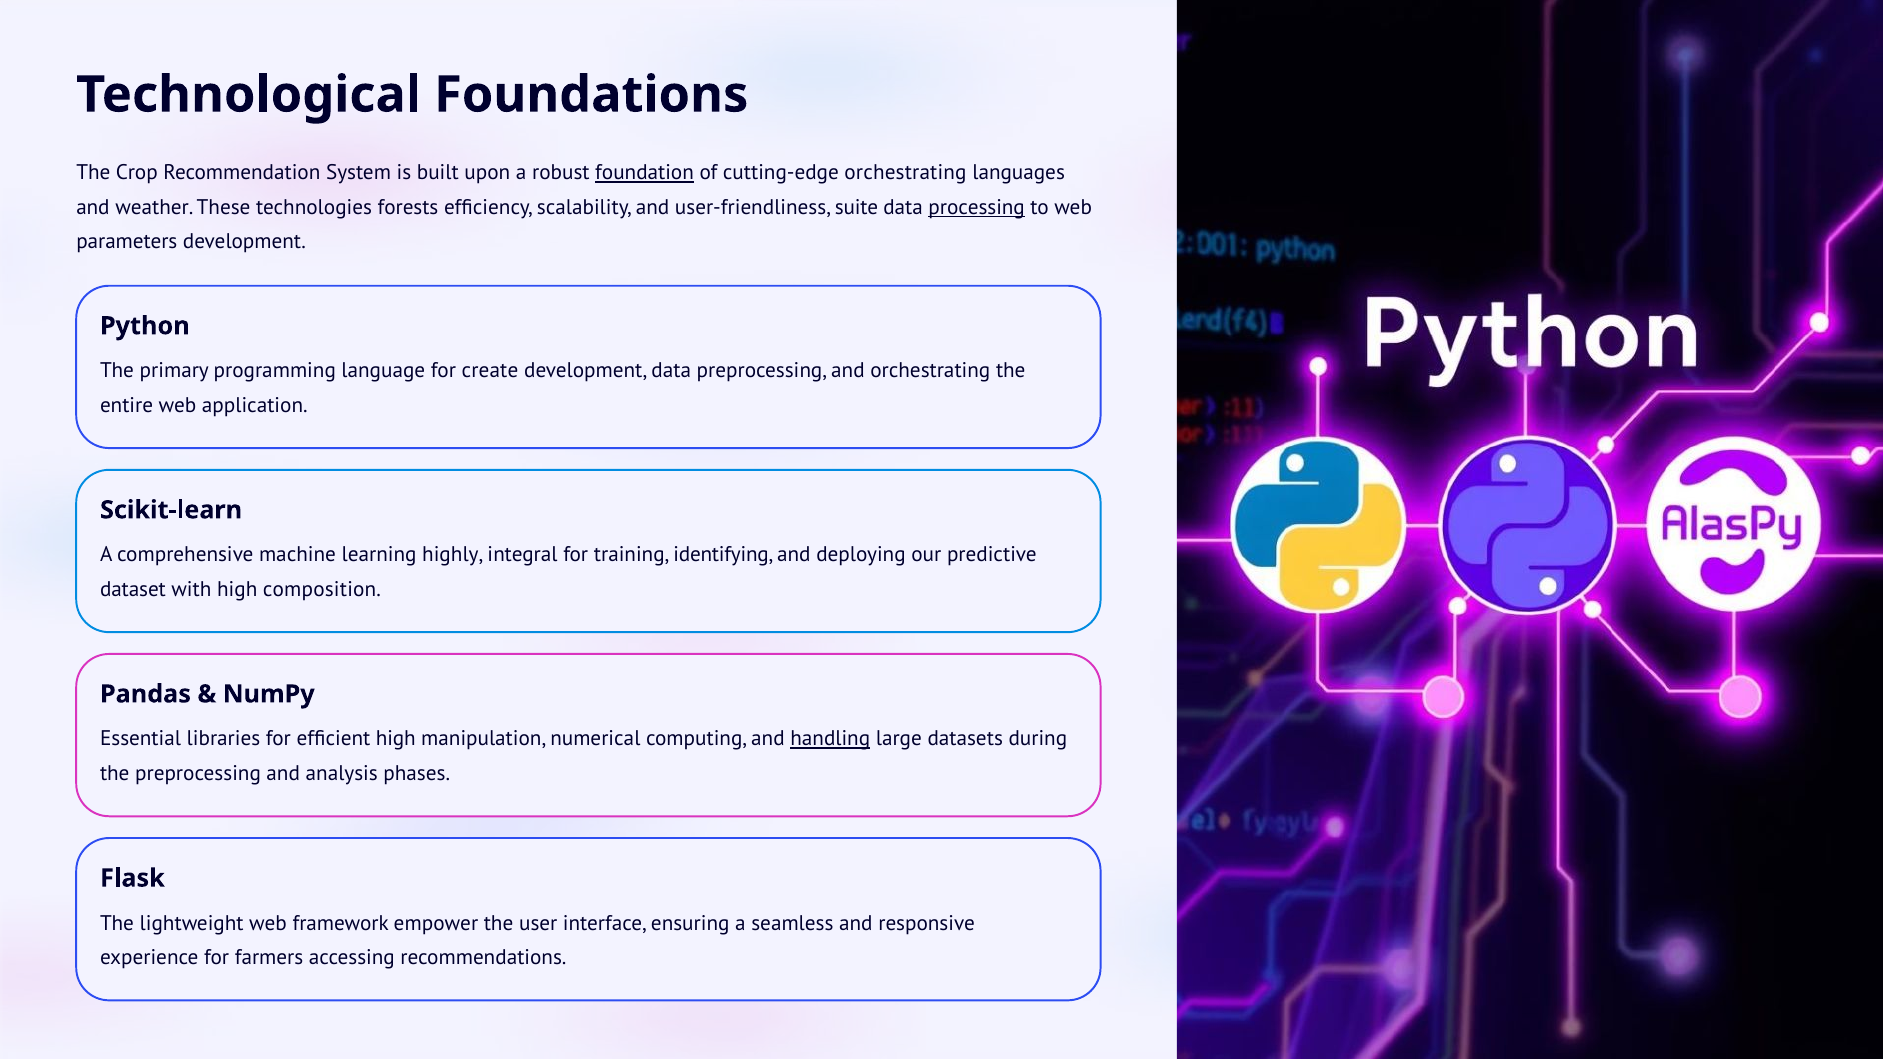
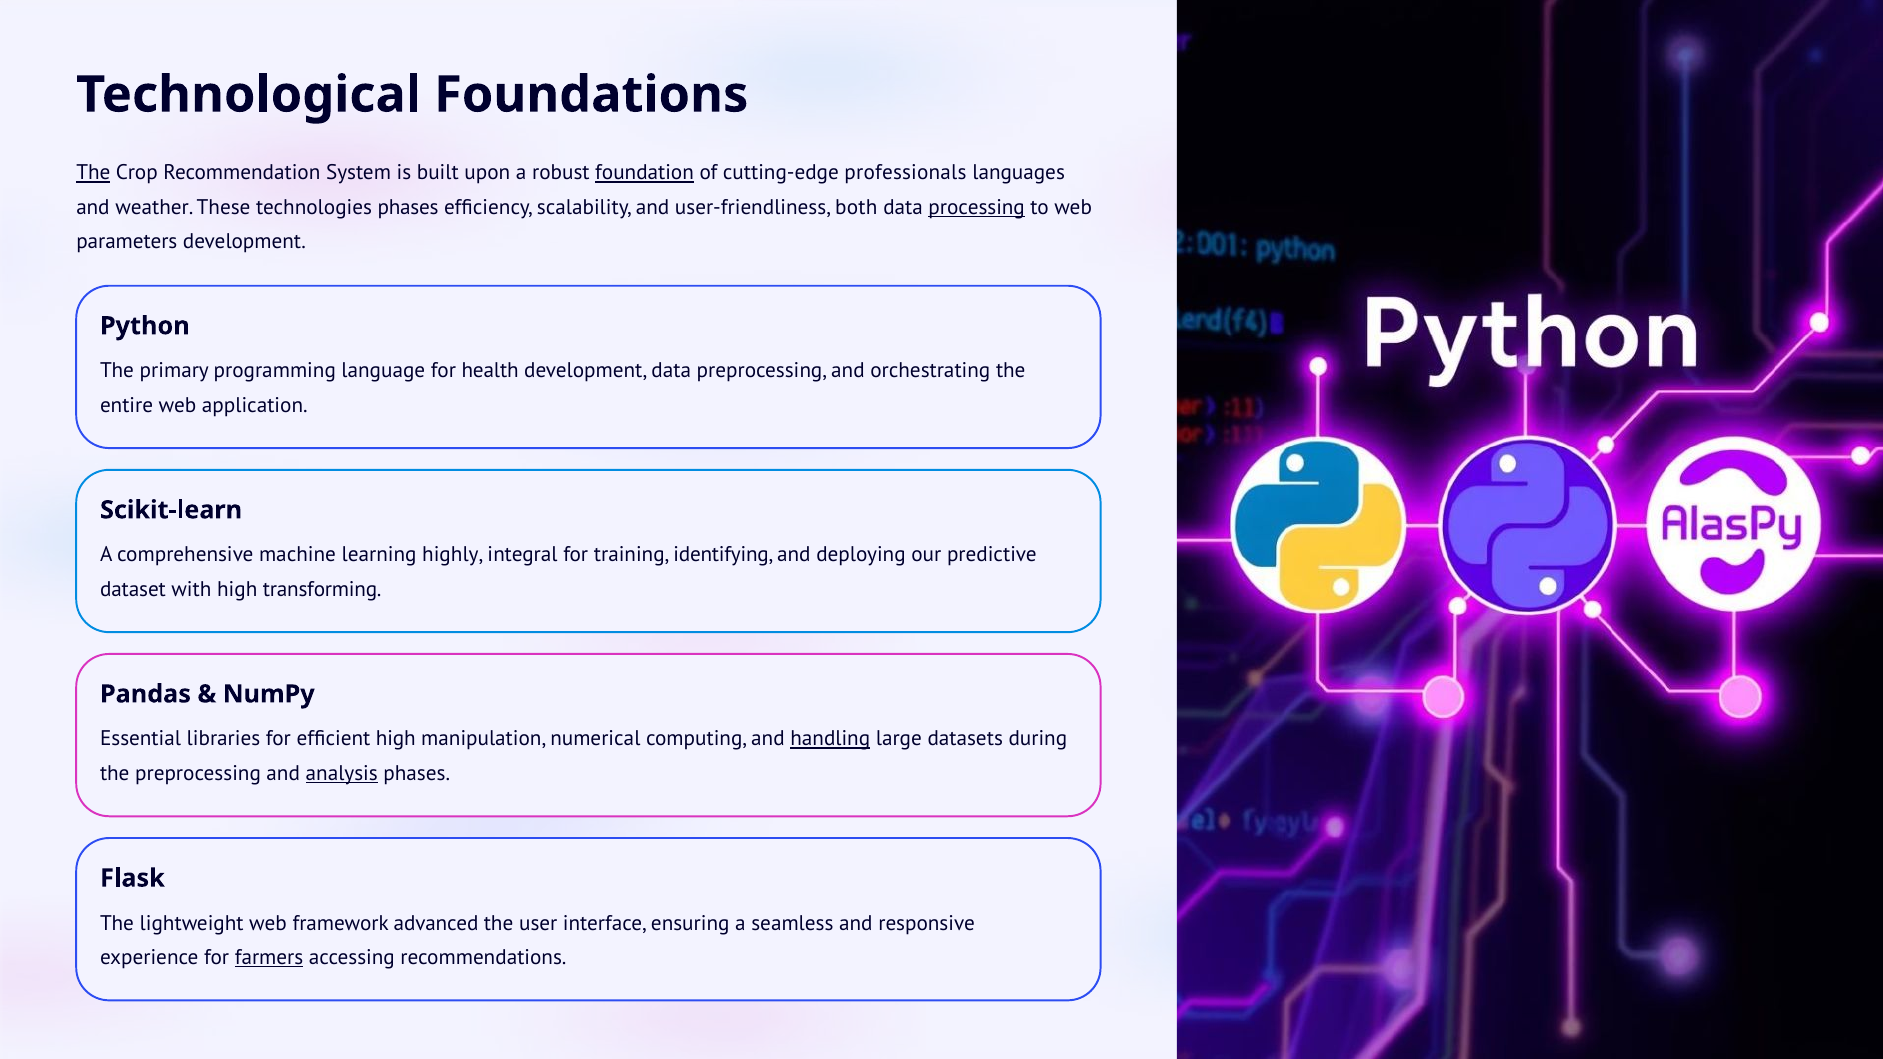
The underline: none -> present (93, 173)
cutting-edge orchestrating: orchestrating -> professionals (905, 173)
technologies forests: forests -> phases (408, 207)
suite: suite -> both (856, 207)
create: create -> health (490, 371)
composition: composition -> transforming (322, 589)
analysis underline: none -> present (342, 773)
empower: empower -> advanced (436, 923)
farmers underline: none -> present (269, 958)
